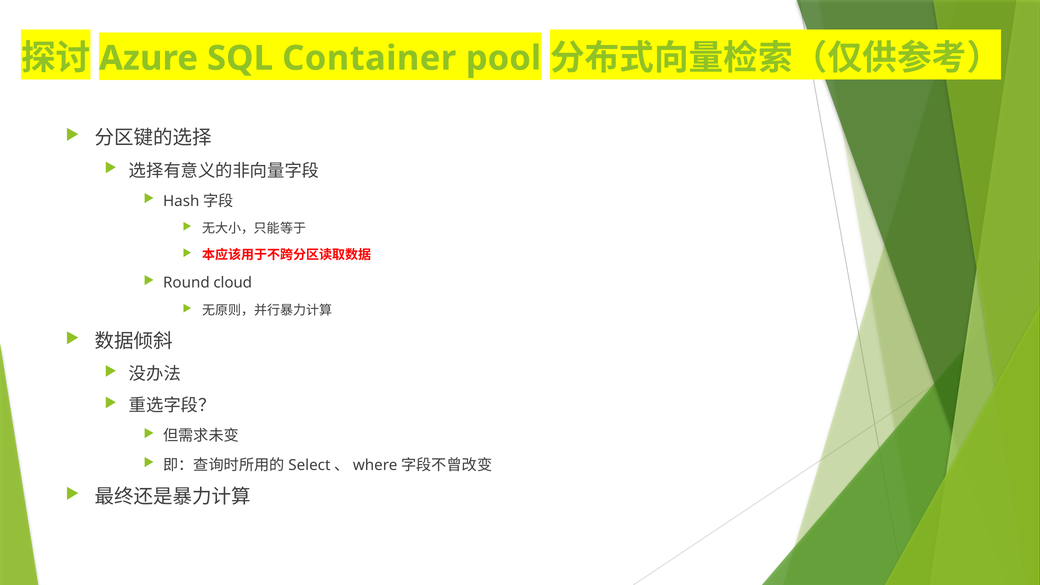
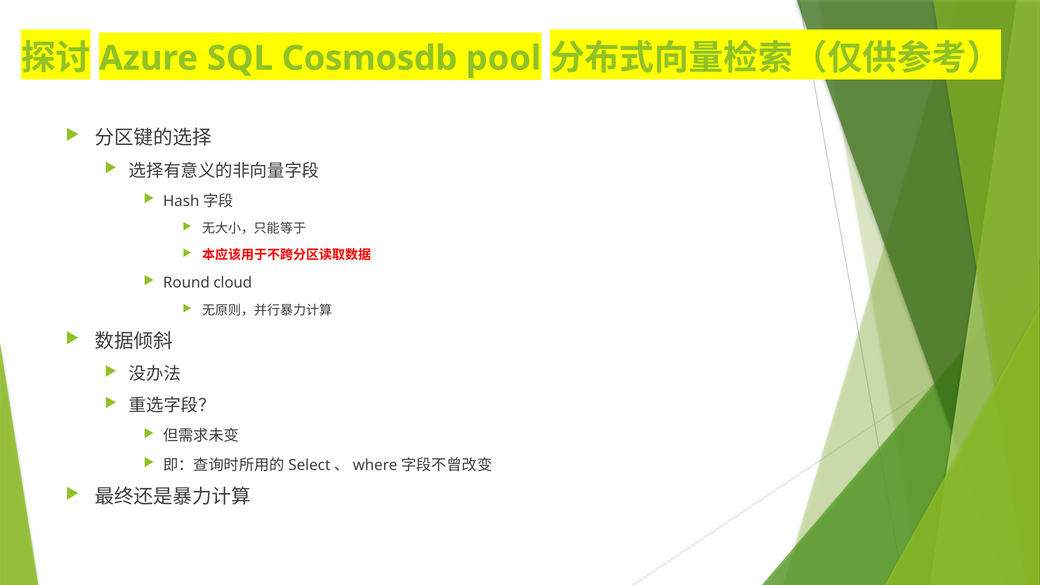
Container: Container -> Cosmosdb (370, 58)
